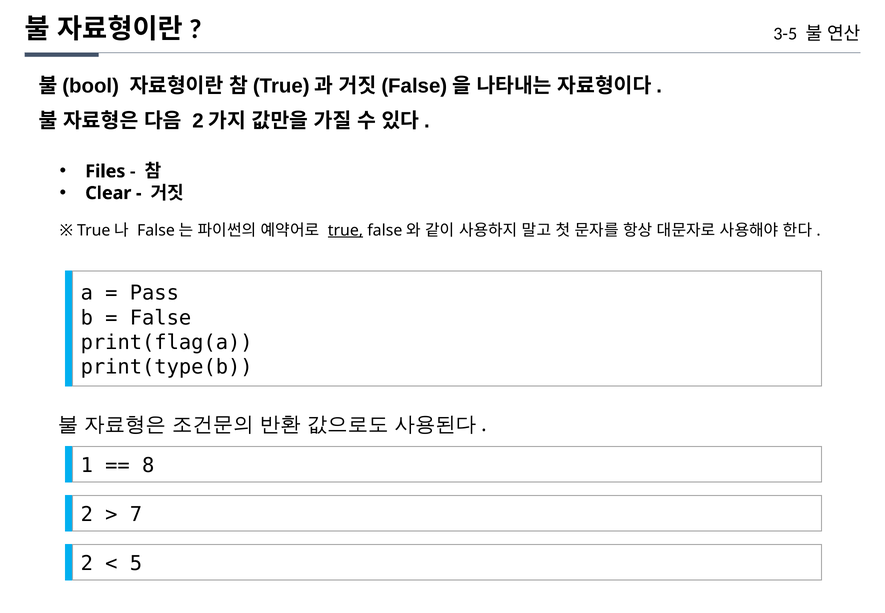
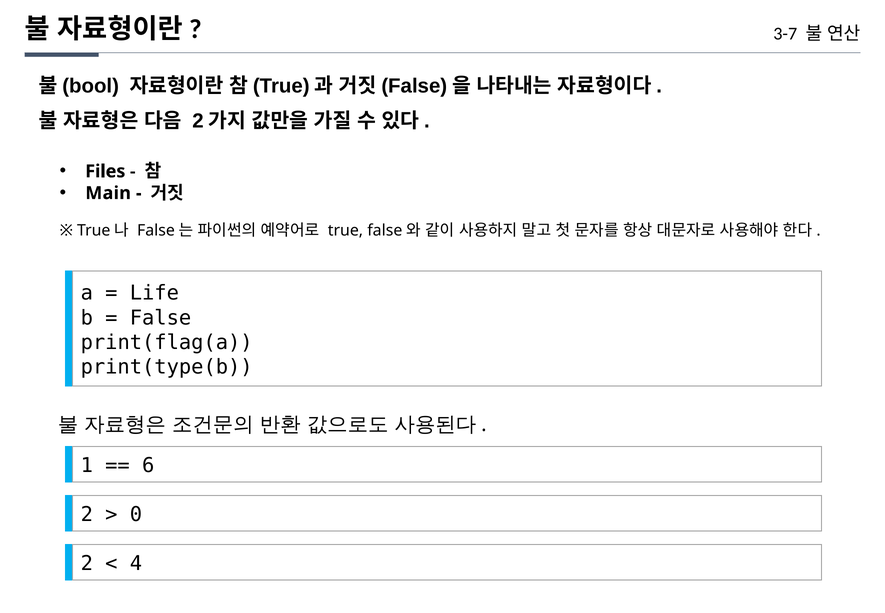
3-5: 3-5 -> 3-7 (785, 34)
Clear: Clear -> Main (108, 193)
true underline: present -> none (345, 230)
Pass: Pass -> Life (154, 293)
8: 8 -> 6 (148, 465)
7: 7 -> 0 (136, 514)
5: 5 -> 4 (136, 563)
